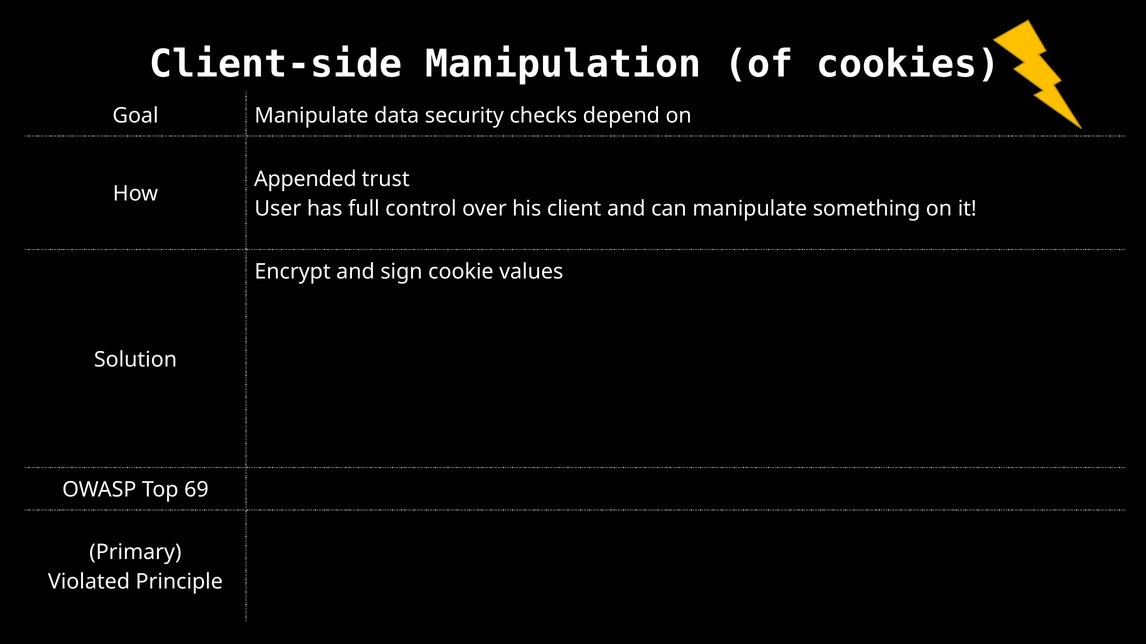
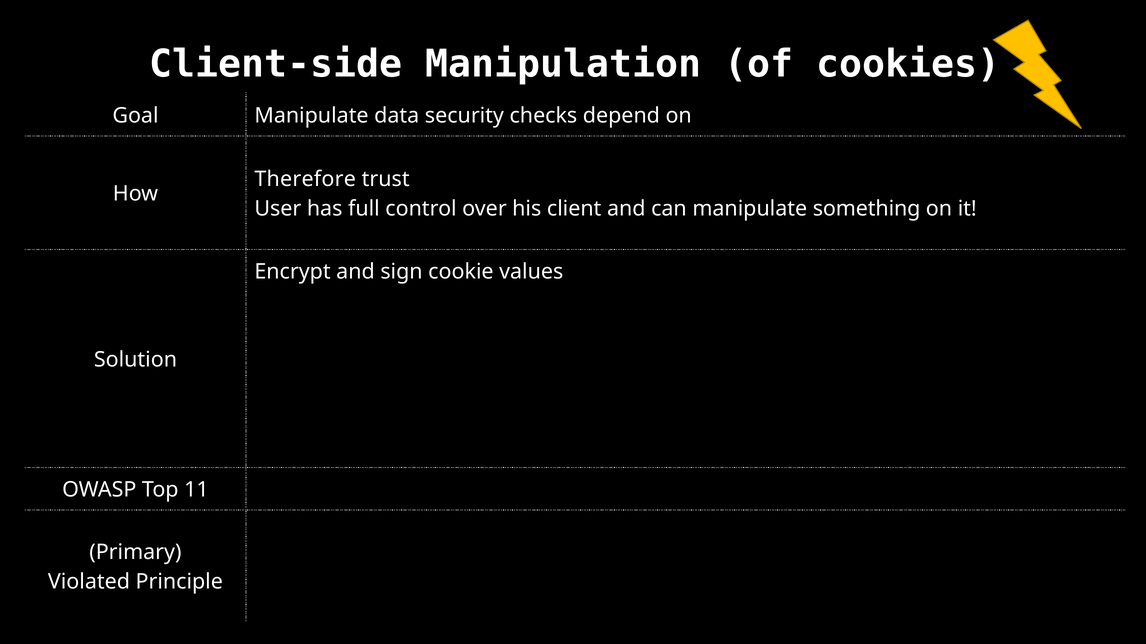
Appended: Appended -> Therefore (305, 179)
69: 69 -> 11 (196, 490)
